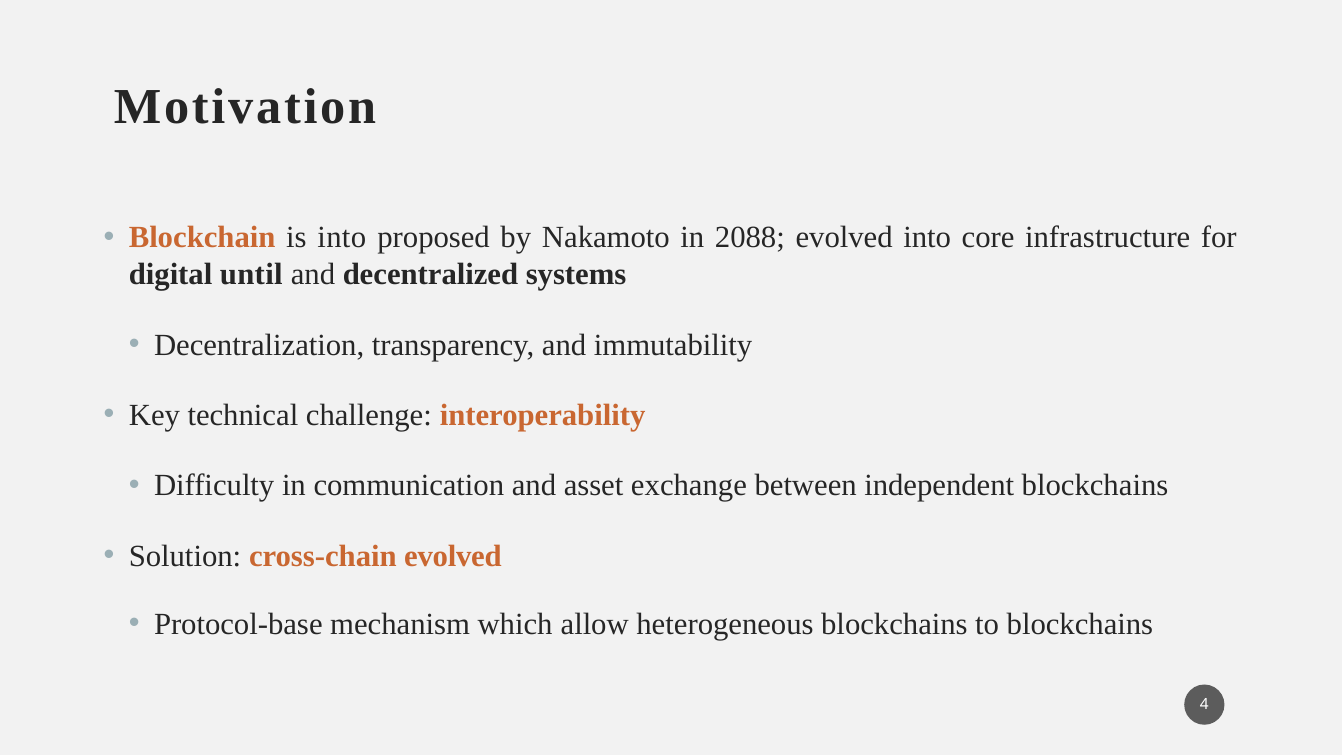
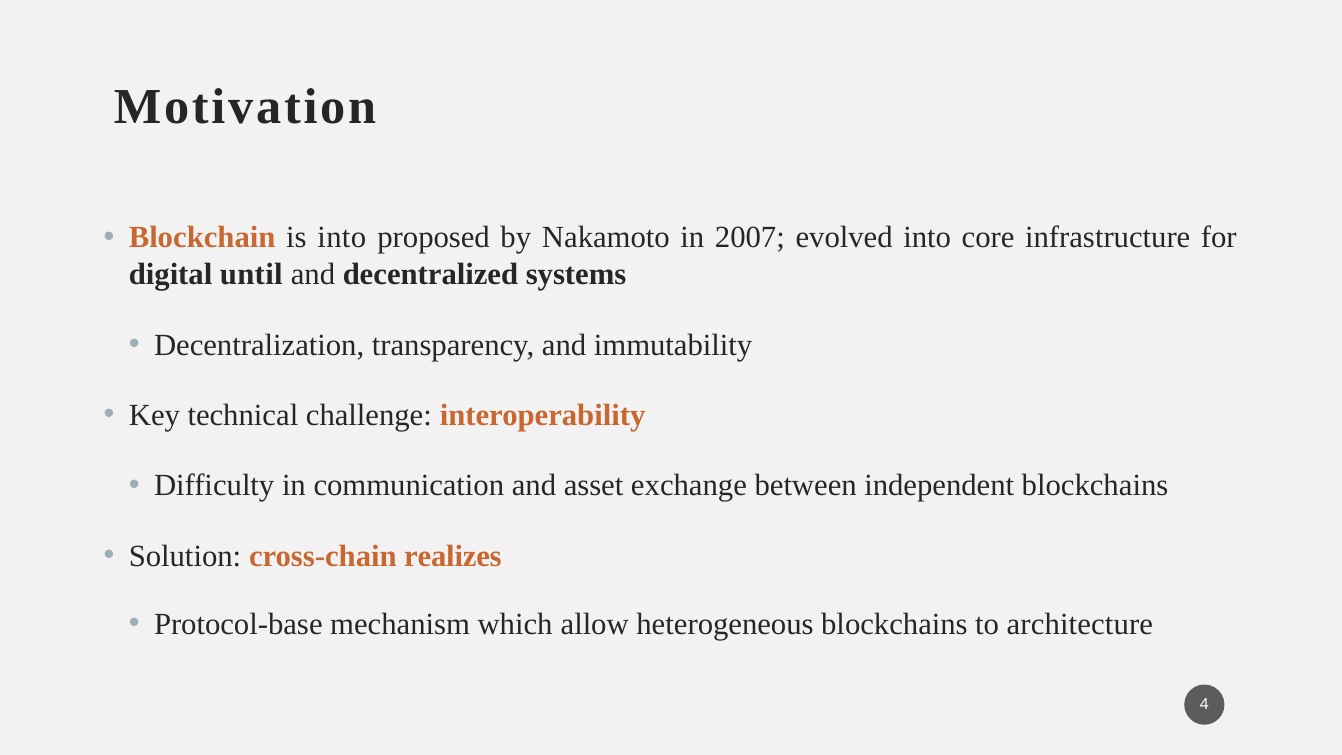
2088: 2088 -> 2007 (750, 238)
cross-chain evolved: evolved -> realizes (453, 556)
to blockchains: blockchains -> architecture (1080, 624)
